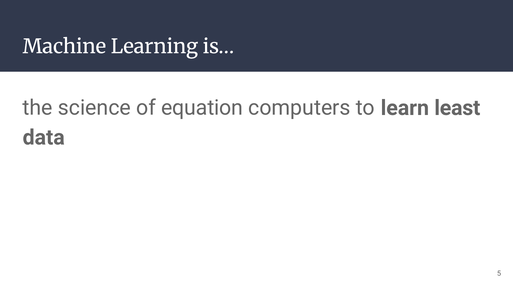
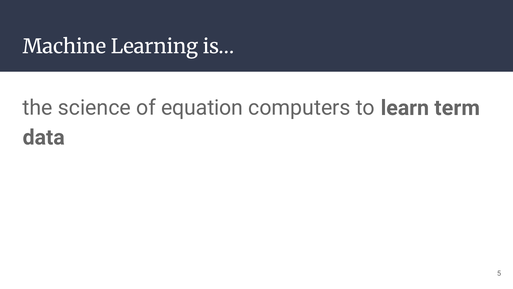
least: least -> term (457, 108)
